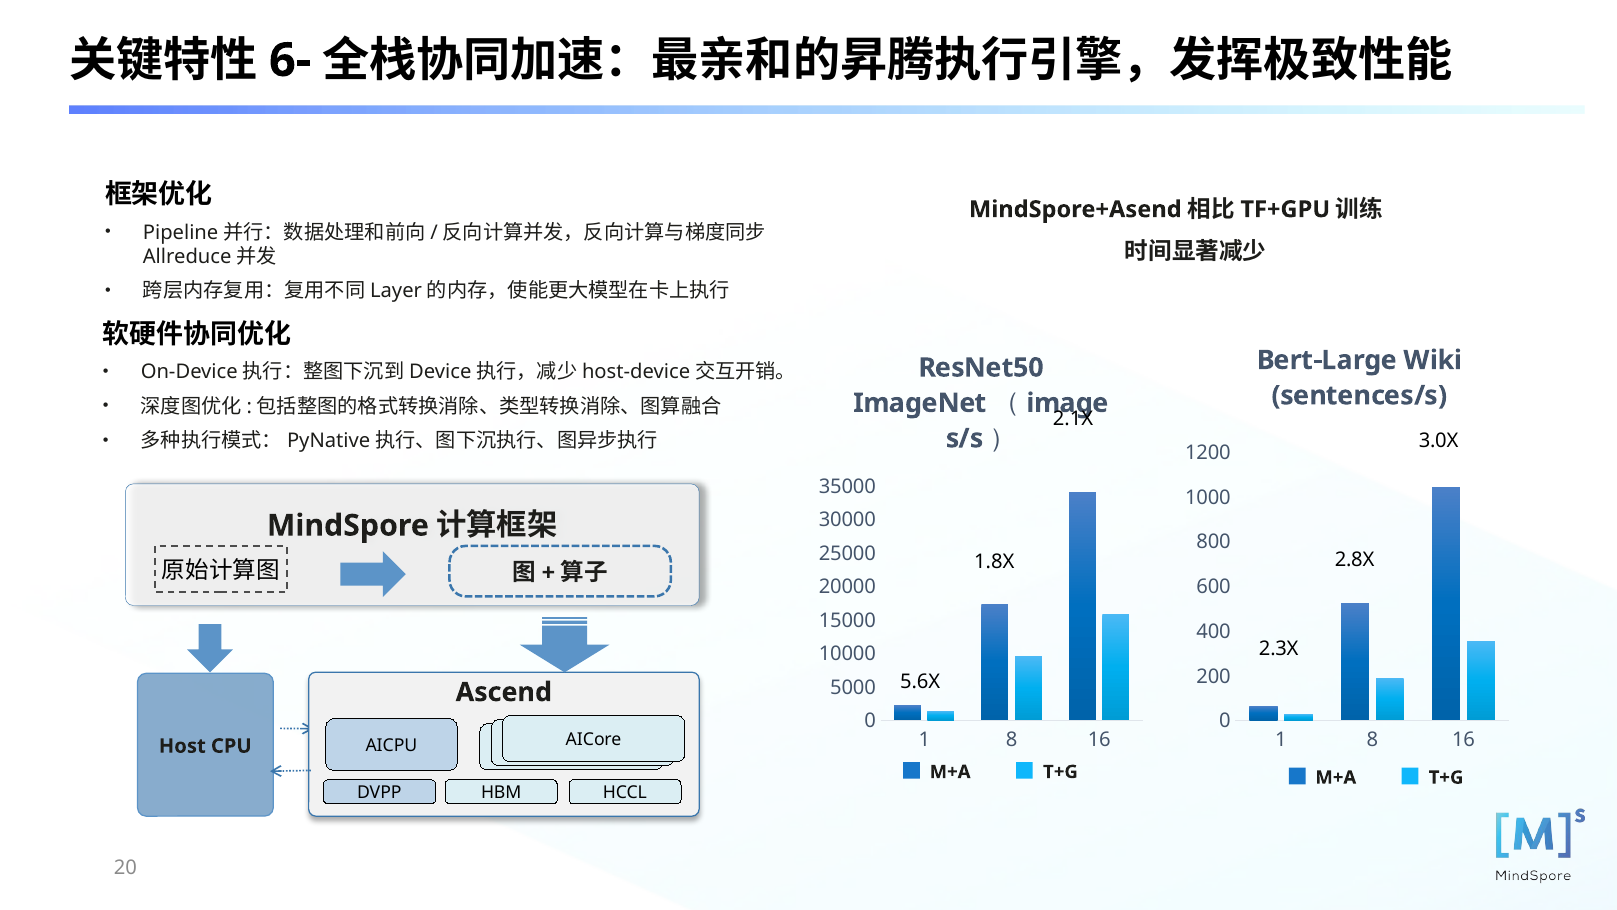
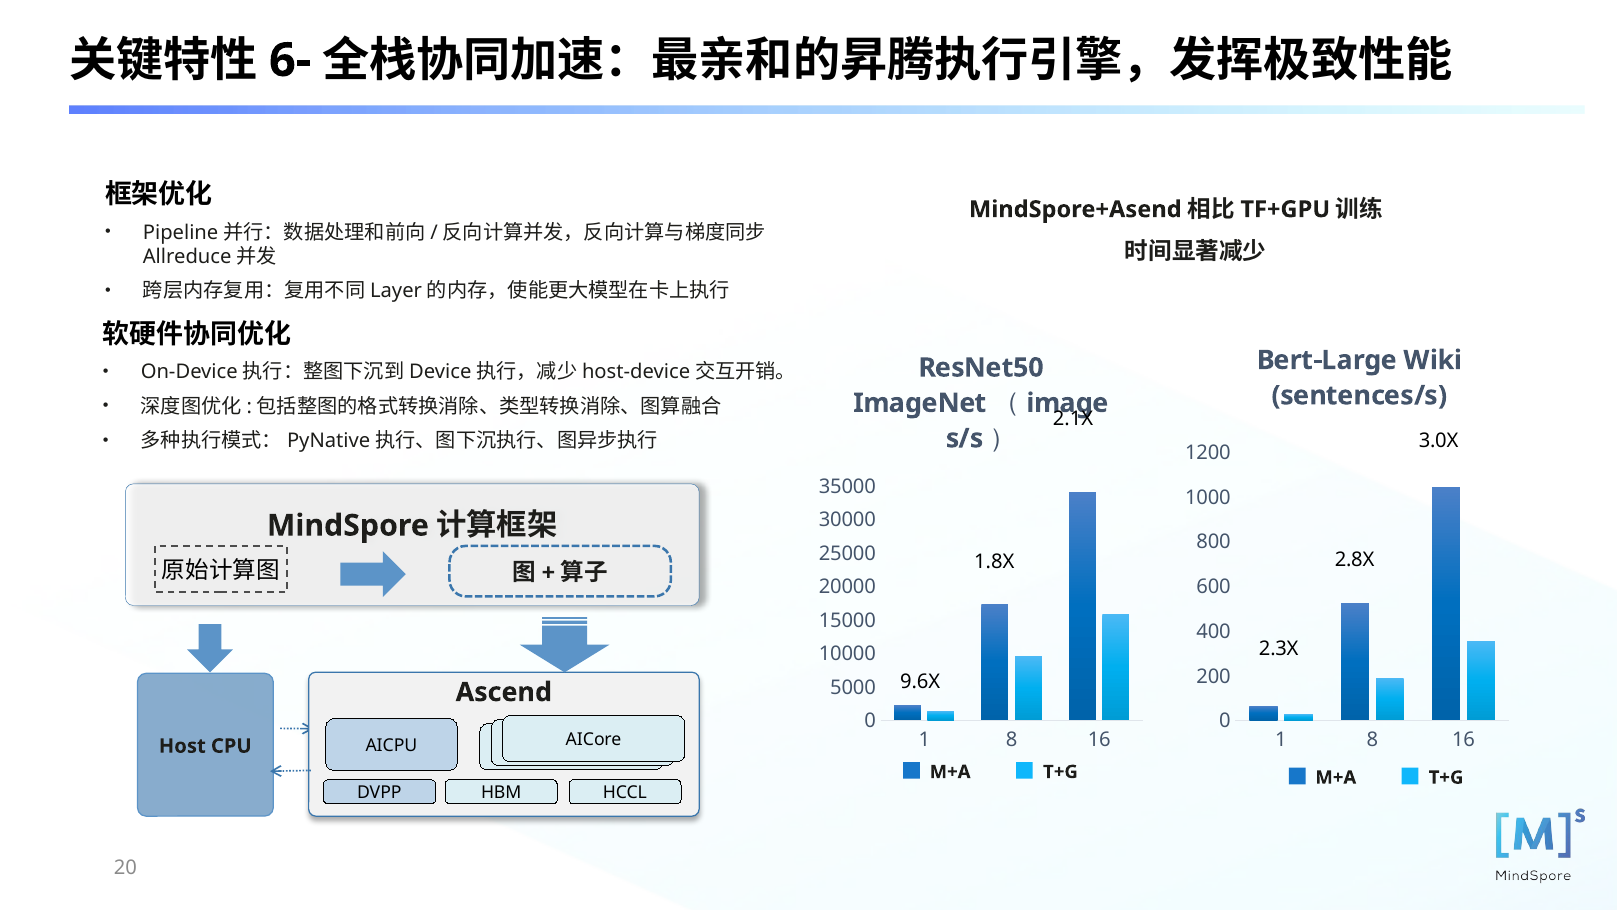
5.6X: 5.6X -> 9.6X (920, 682)
